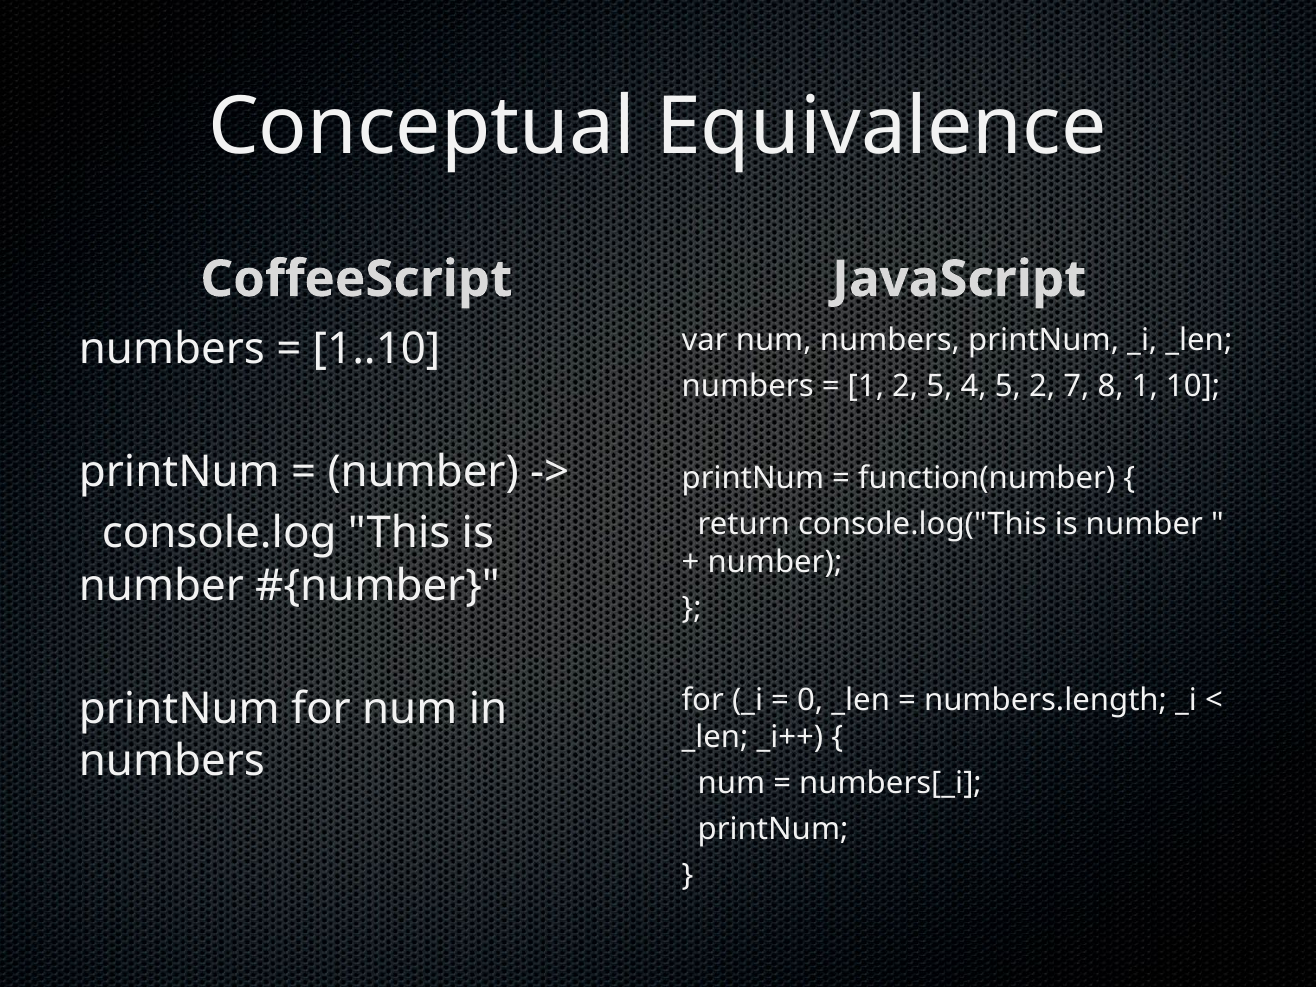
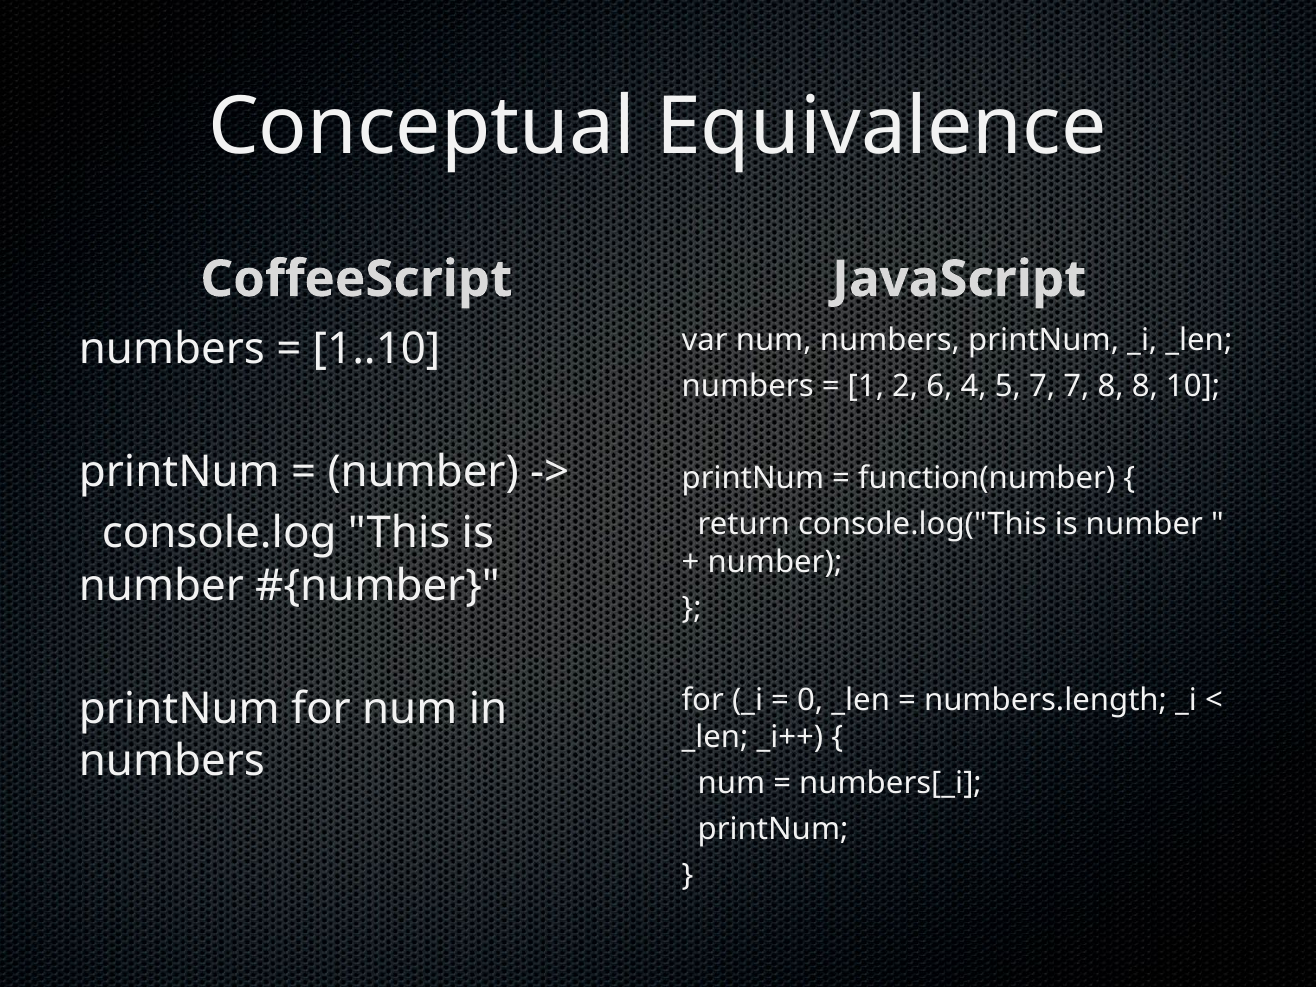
2 5: 5 -> 6 (939, 386)
5 2: 2 -> 7 (1042, 386)
8 1: 1 -> 8 (1145, 386)
